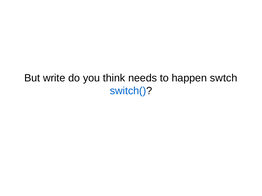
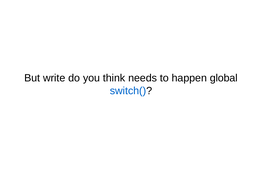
swtch: swtch -> global (224, 78)
